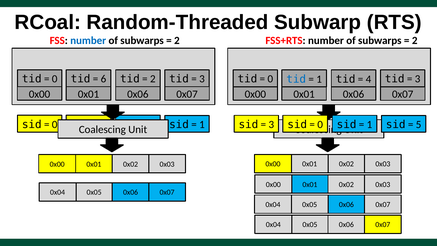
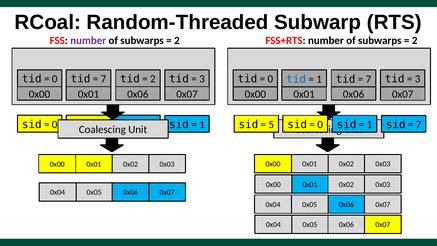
number colour: blue -> purple (88, 41)
6: 6 -> 7 (103, 79)
4: 4 -> 7 (368, 79)
3: 3 -> 5 (271, 124)
5: 5 -> 7 (419, 124)
